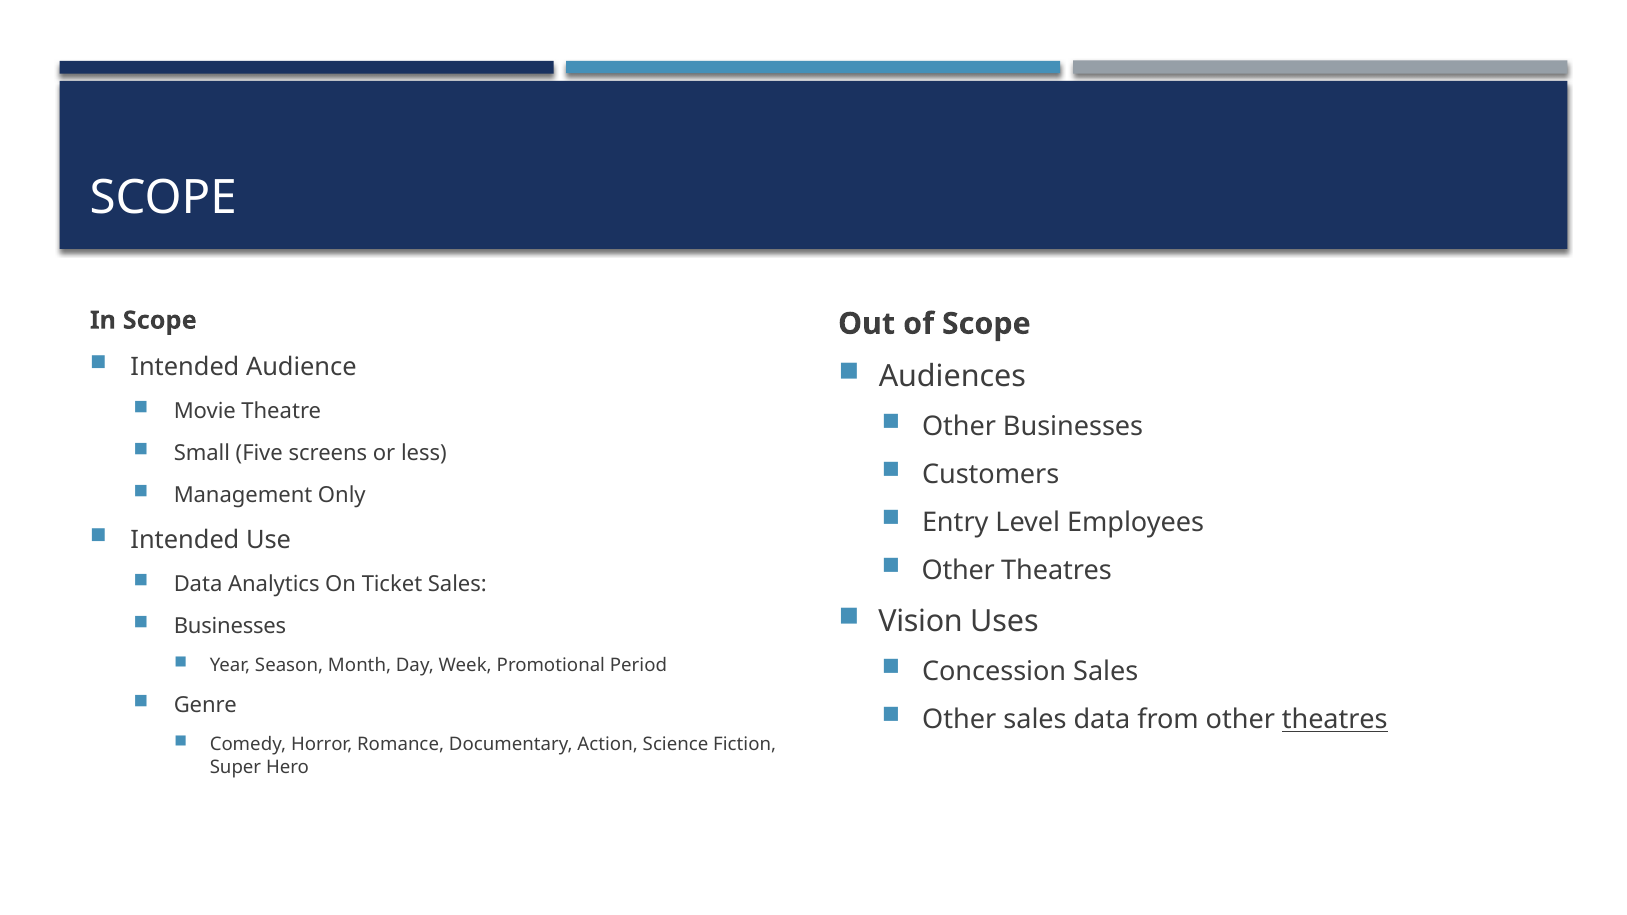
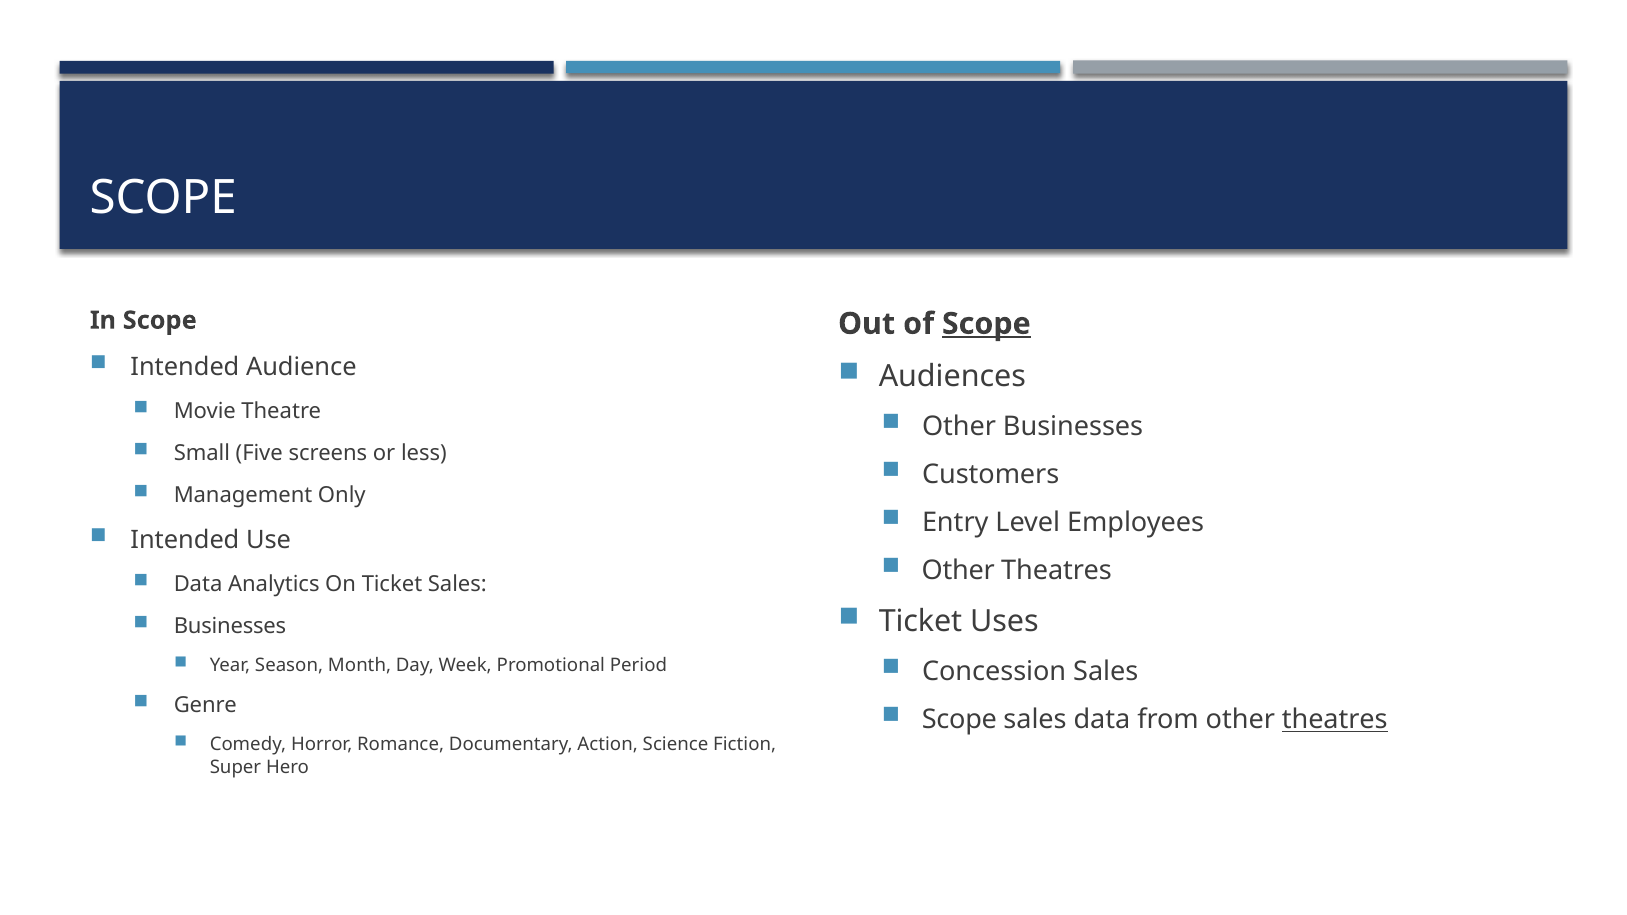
Scope underline: none -> present (986, 324)
Vision: Vision -> Ticket (920, 622)
Other: Other -> Scope (959, 720)
